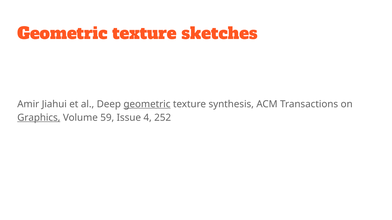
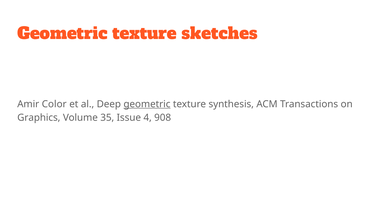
Jiahui: Jiahui -> Color (54, 104)
Graphics underline: present -> none (39, 118)
59: 59 -> 35 (107, 118)
252: 252 -> 908 (163, 118)
